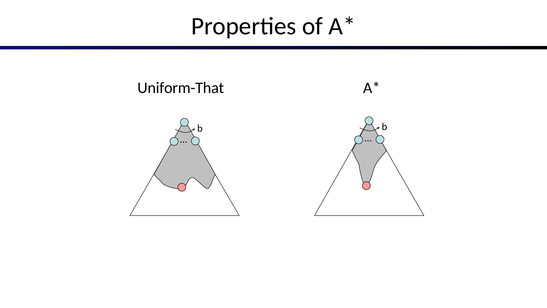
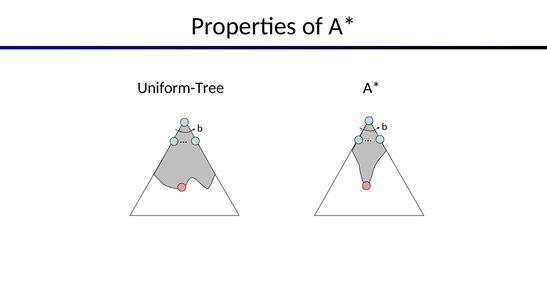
Uniform-That: Uniform-That -> Uniform-Tree (181, 88)
